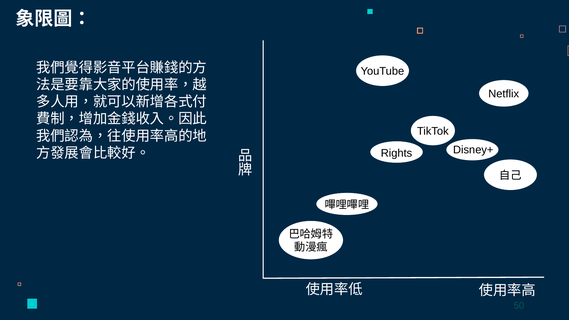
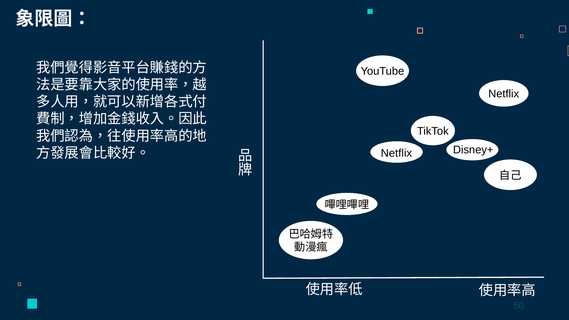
Rights: Rights -> Netflix (396, 153)
